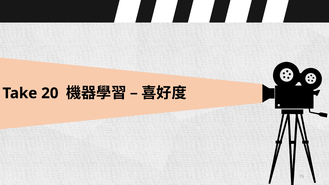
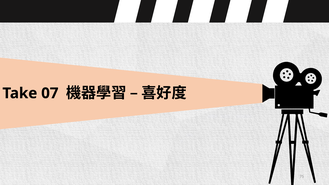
20: 20 -> 07 (50, 93)
